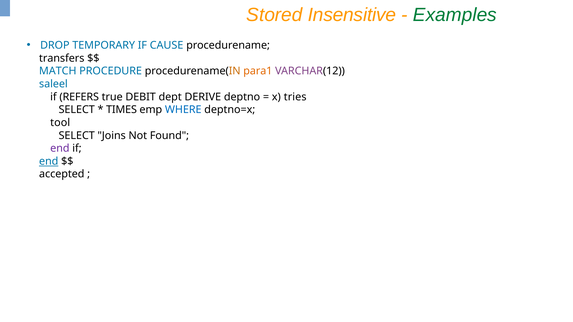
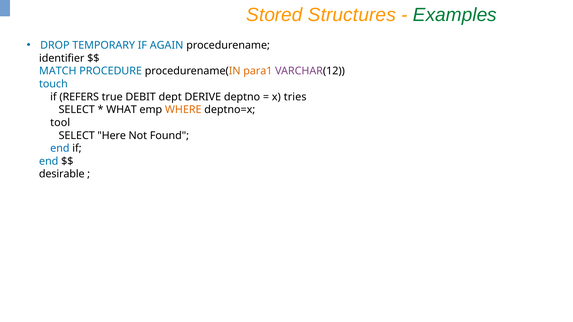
Insensitive: Insensitive -> Structures (352, 15)
CAUSE: CAUSE -> AGAIN (167, 45)
transfers: transfers -> identifier (62, 58)
saleel: saleel -> touch (53, 84)
TIMES: TIMES -> WHAT (122, 110)
WHERE colour: blue -> orange (183, 110)
Joins: Joins -> Here (112, 136)
end colour: purple -> blue (60, 149)
end underline: present -> none (49, 161)
accepted: accepted -> desirable (62, 174)
